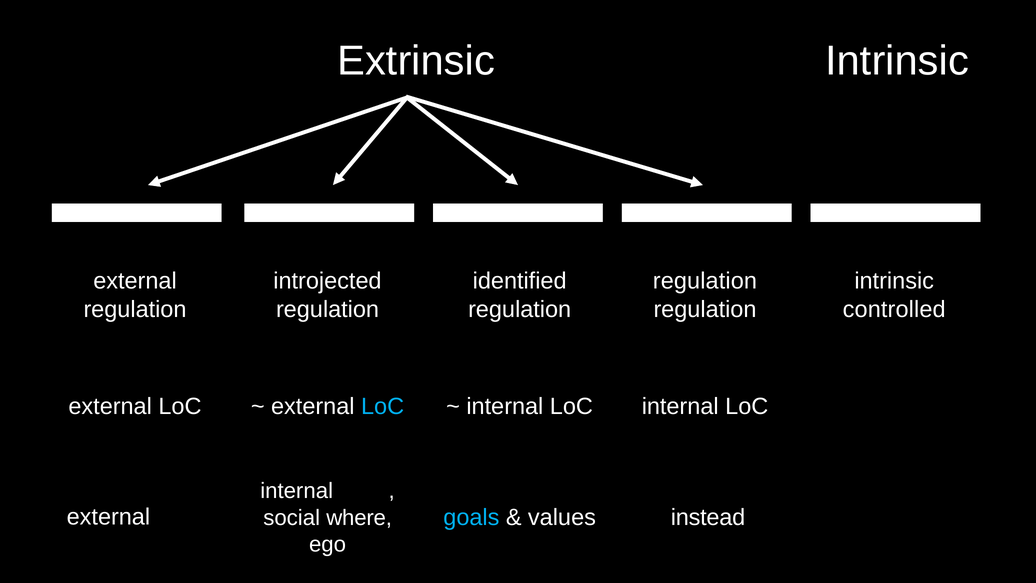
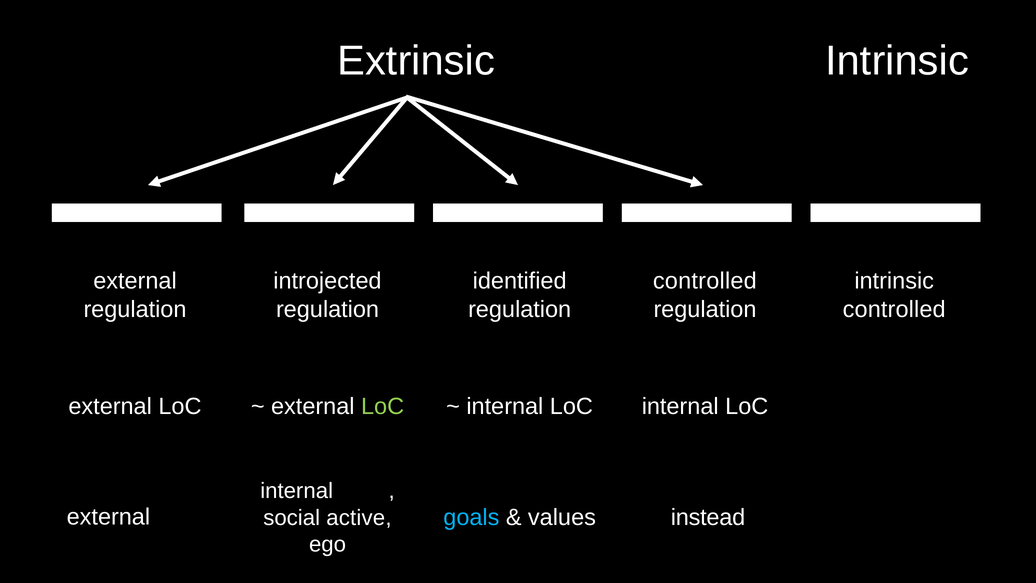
regulation: regulation -> controlled (705, 281)
LoC colour: light blue -> light green (383, 406)
where: where -> active (359, 517)
